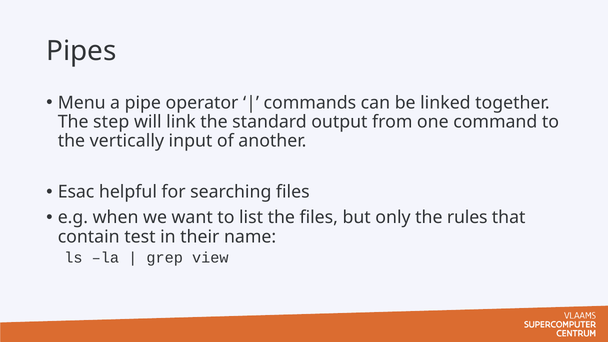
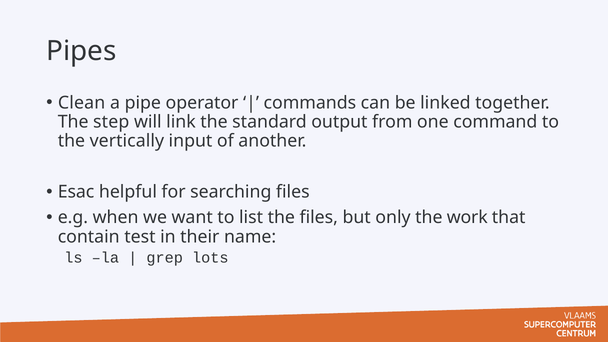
Menu: Menu -> Clean (82, 103)
rules: rules -> work (467, 218)
view: view -> lots (210, 258)
